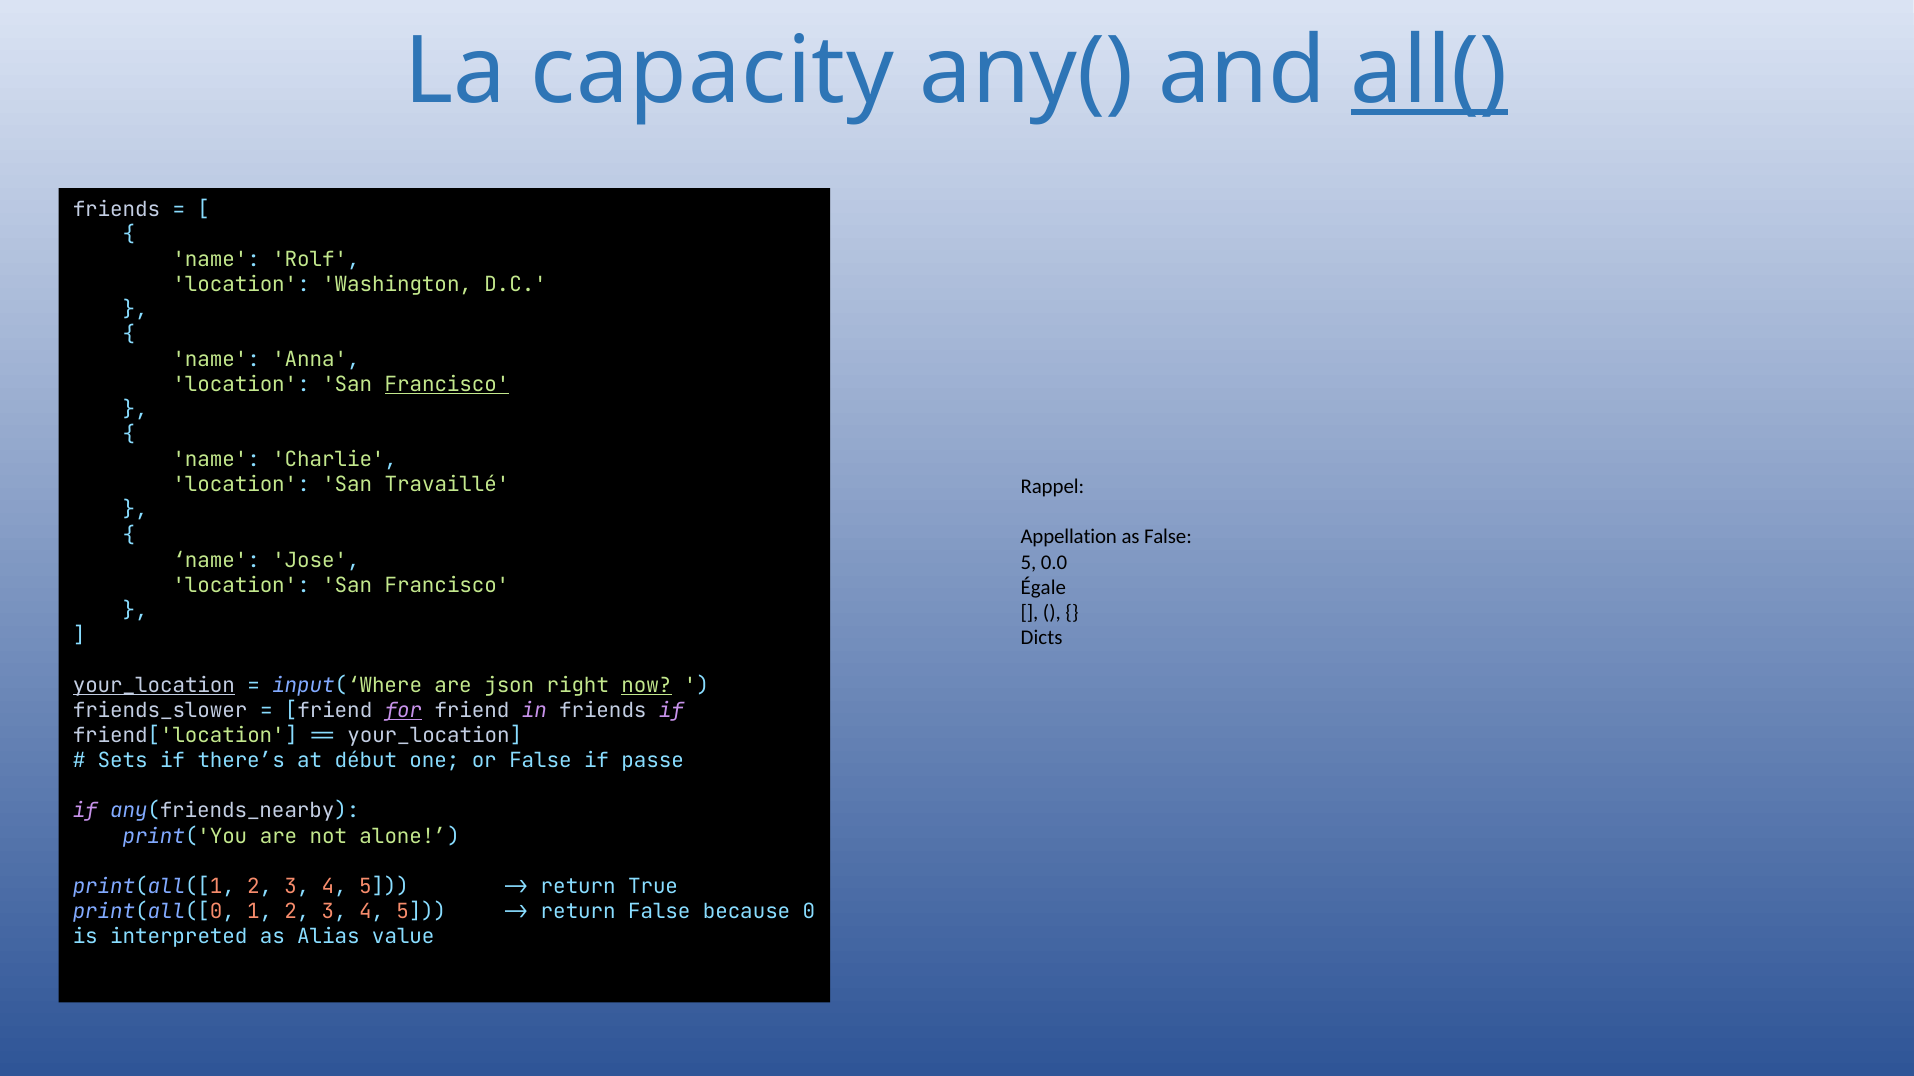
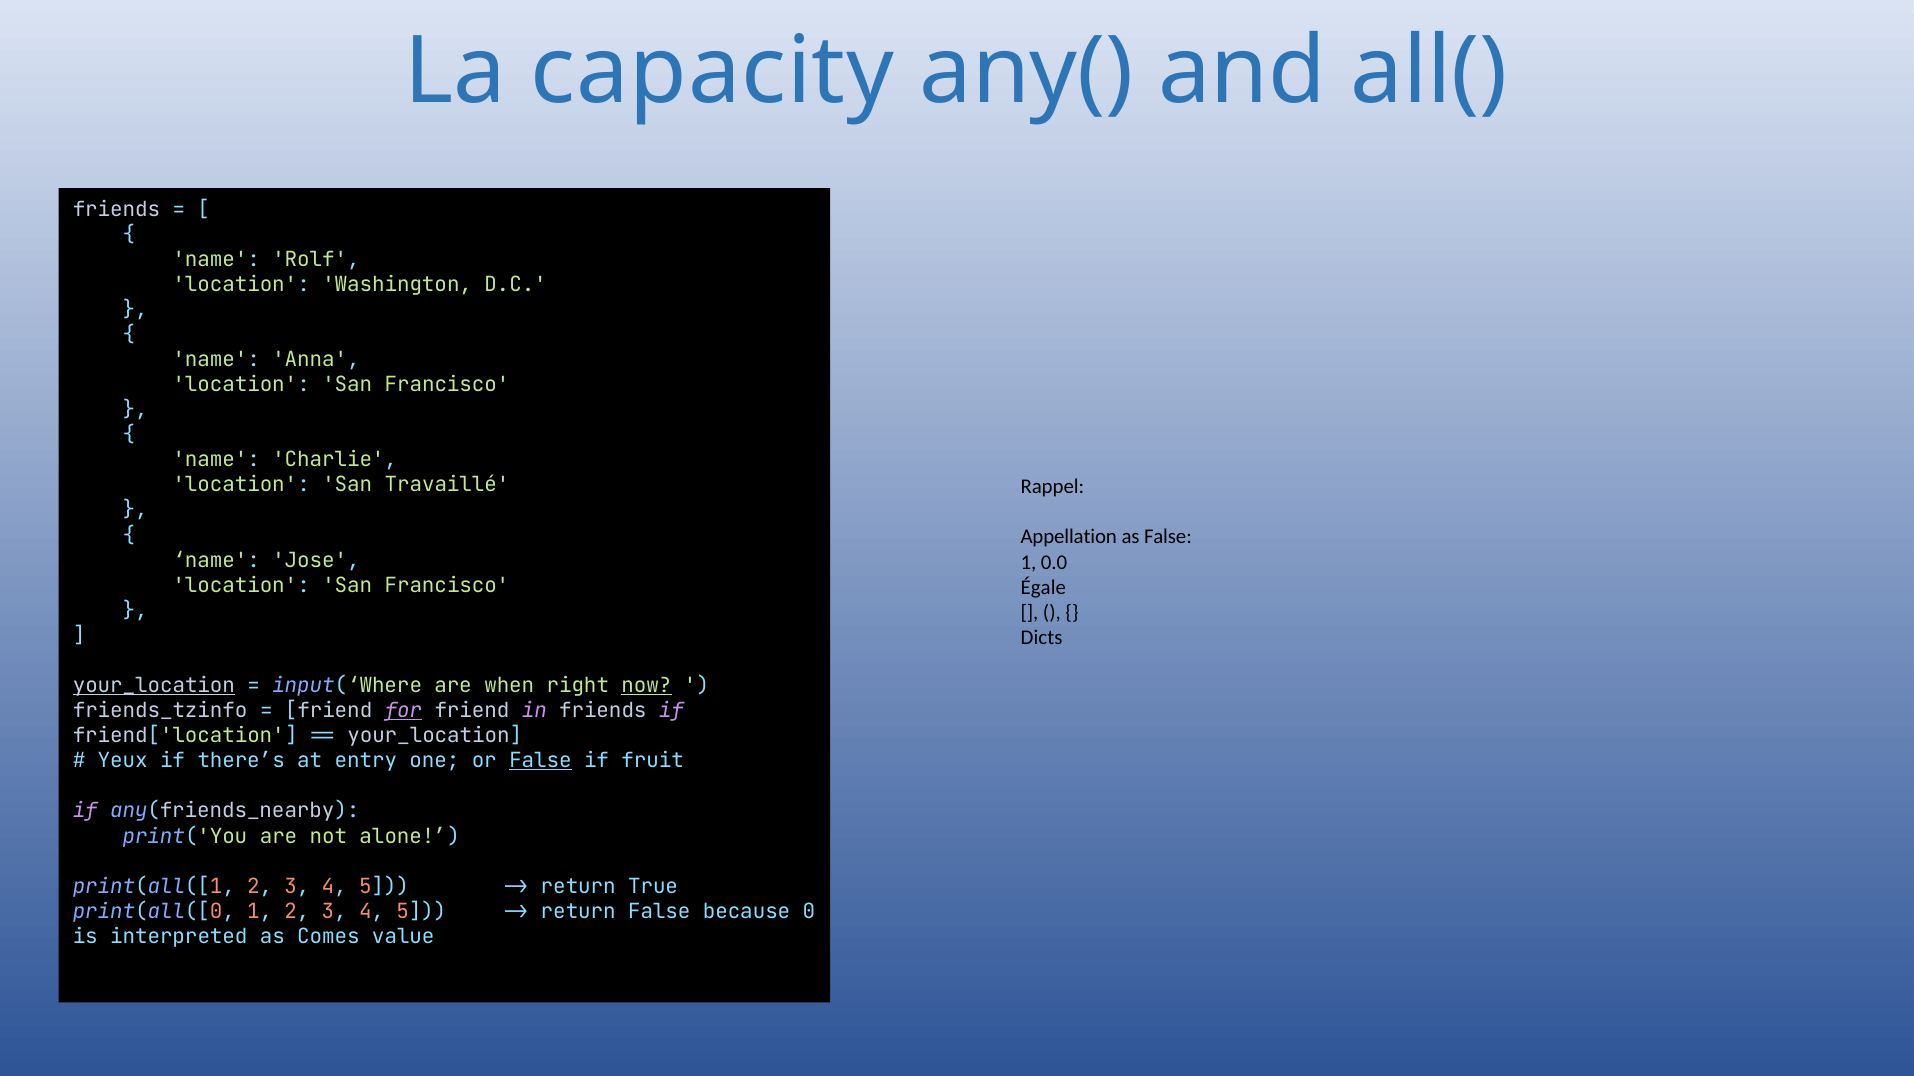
all( underline: present -> none (1429, 72)
Francisco underline: present -> none (447, 385)
5: 5 -> 1 (1028, 562)
json: json -> when (509, 686)
friends_slower: friends_slower -> friends_tzinfo (160, 711)
Sets: Sets -> Yeux (123, 761)
début: début -> entry (366, 761)
False underline: none -> present (540, 761)
passe: passe -> fruit (653, 761)
Alias: Alias -> Comes (328, 937)
